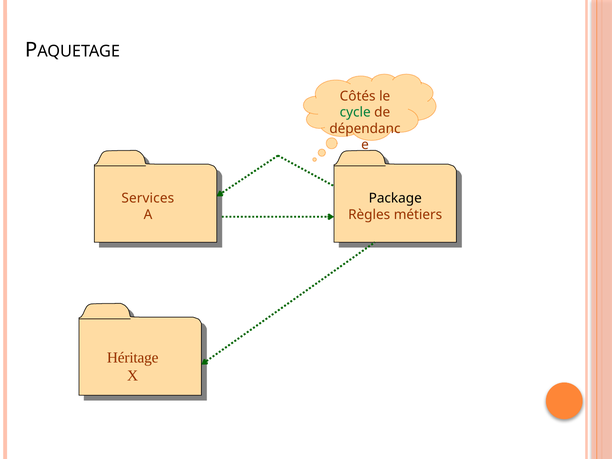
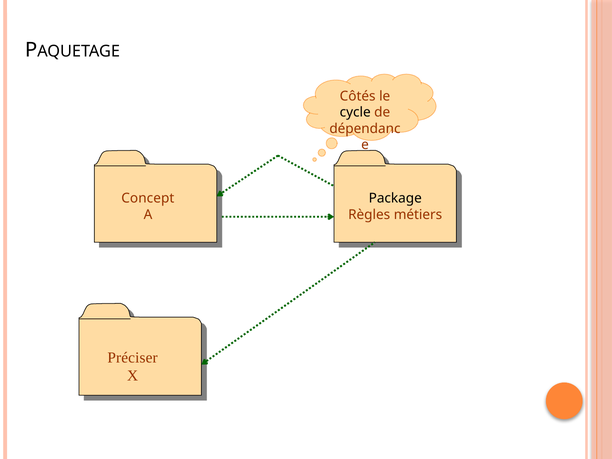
cycle colour: green -> black (355, 112)
Services: Services -> Concept (148, 198)
Héritage: Héritage -> Préciser (133, 358)
